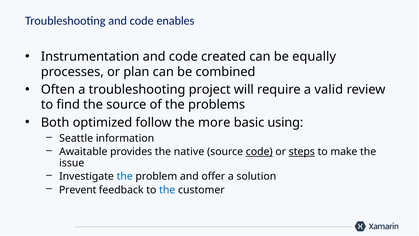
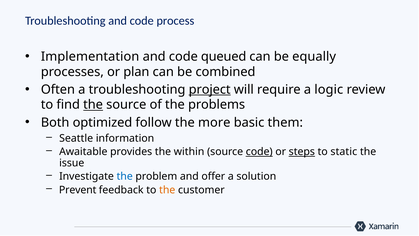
enables: enables -> process (175, 21)
Instrumentation: Instrumentation -> Implementation (90, 57)
created: created -> queued (224, 57)
project underline: none -> present (210, 89)
valid: valid -> logic (329, 89)
the underline: none -> present (93, 105)
using: using -> them (285, 122)
native: native -> within (189, 152)
make: make -> static (344, 152)
the colour: blue -> orange (167, 190)
